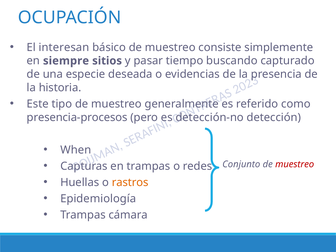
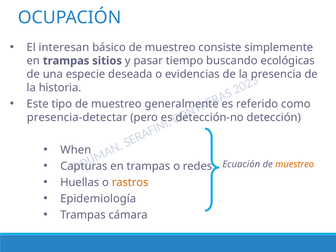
siempre: siempre -> trampas (66, 61)
capturado: capturado -> ecológicas (288, 61)
presencia-procesos: presencia-procesos -> presencia-detectar (77, 117)
Conjunto: Conjunto -> Ecuación (241, 164)
muestreo colour: red -> orange (295, 164)
